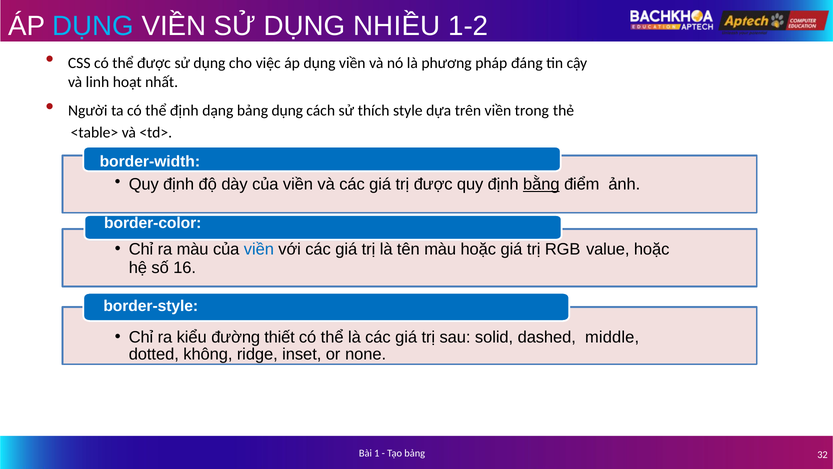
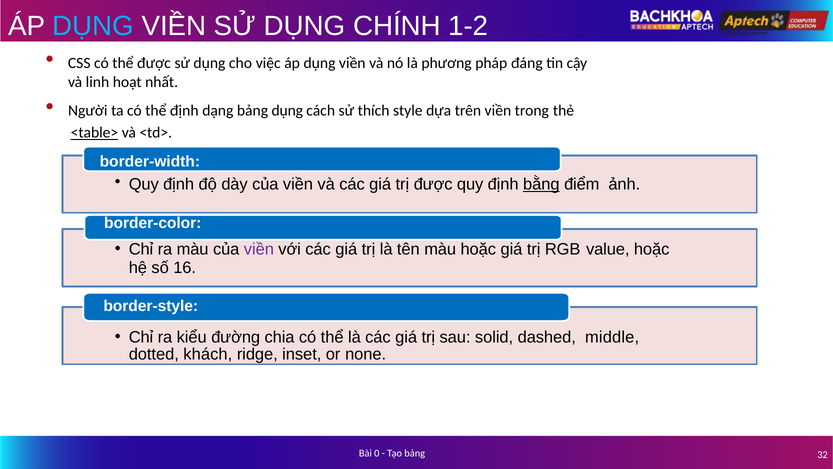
NHIỀU: NHIỀU -> CHÍNH (397, 26)
<table> underline: none -> present (94, 133)
viền colour: blue -> purple (259, 249)
thiết: thiết -> chia (280, 337)
không: không -> khách (208, 354)
1: 1 -> 0 (377, 453)
